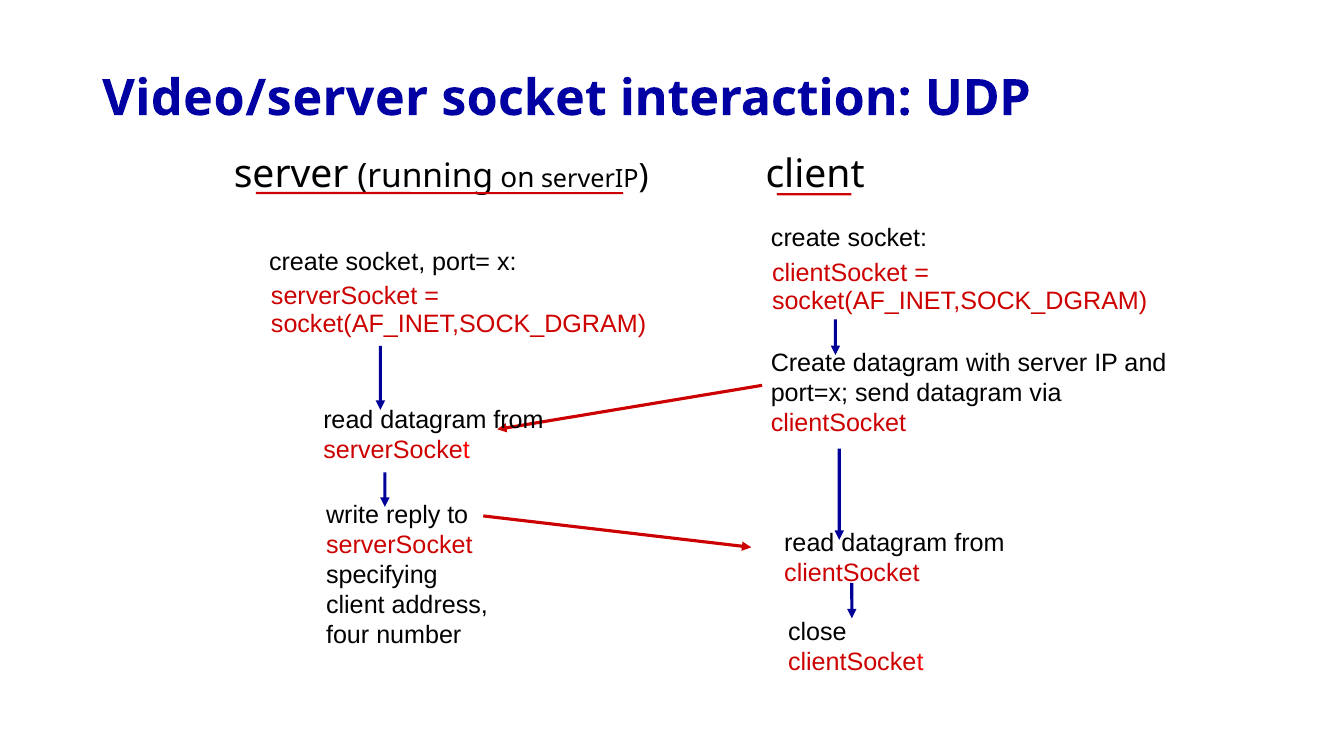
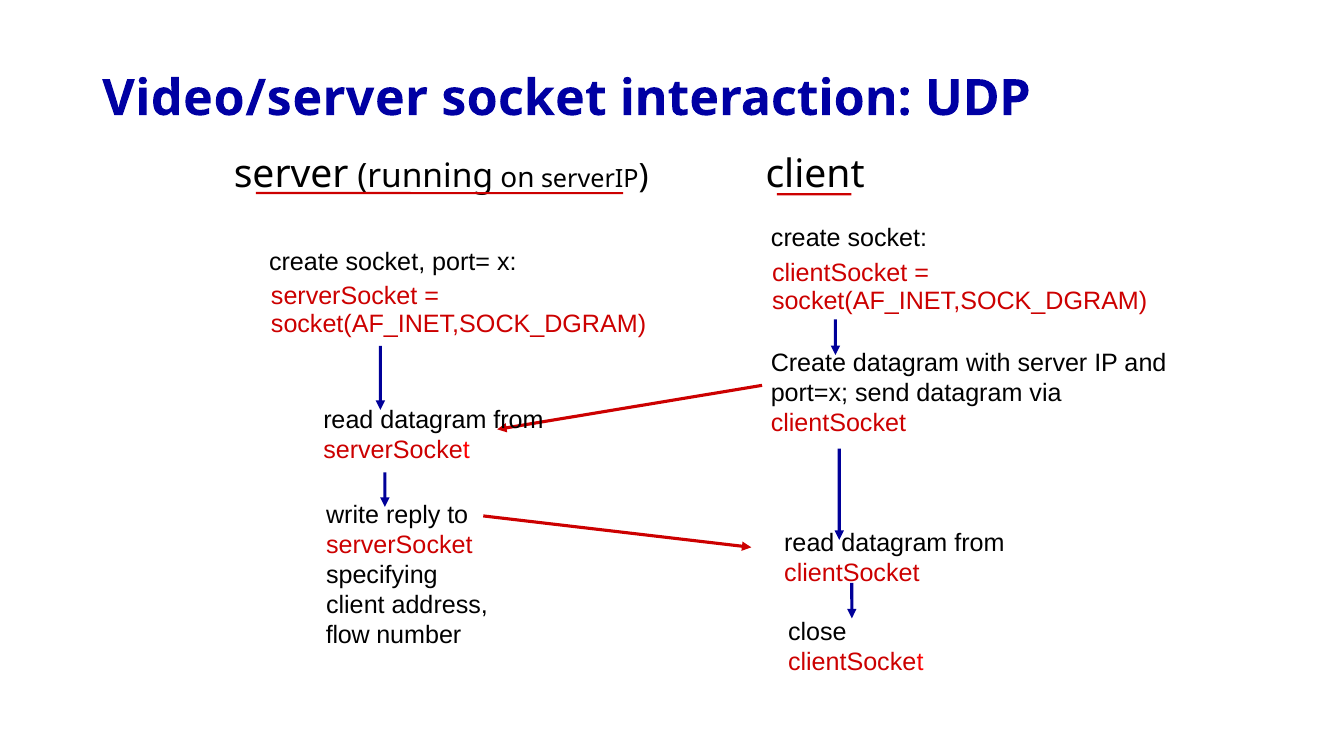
four: four -> flow (348, 635)
